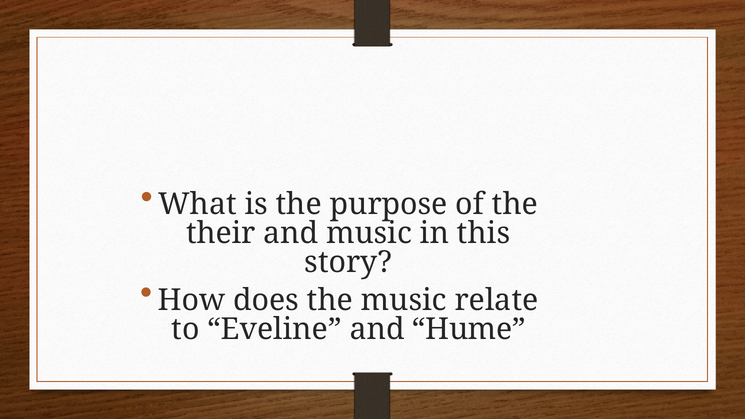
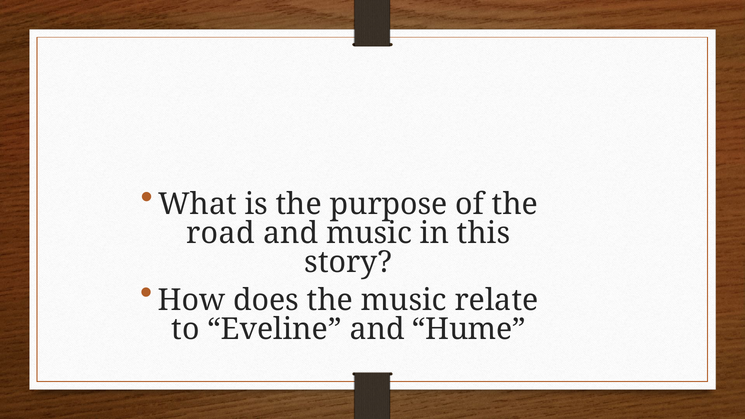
their: their -> road (220, 233)
